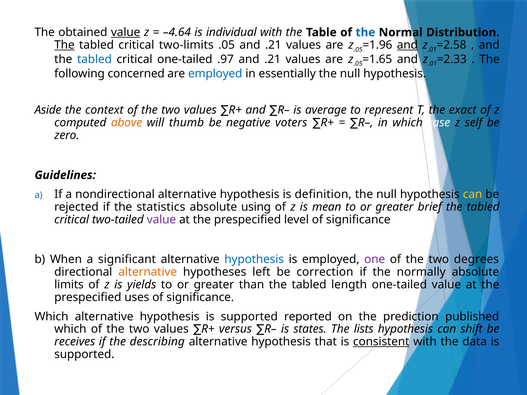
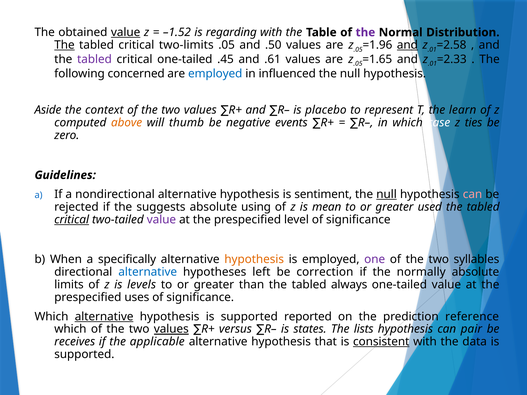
–4.64: –4.64 -> –1.52 (177, 32)
individual: individual -> regarding (231, 32)
the colour: blue -> purple (365, 32)
.05 and .21: .21 -> .50 (273, 45)
tabled colour: blue -> purple (94, 59)
.97: .97 -> .45 (225, 59)
.21: .21 -> .61 (273, 59)
essentially: essentially -> influenced (287, 74)
average: average -> placebo (326, 110)
exact: exact -> learn (463, 110)
voters: voters -> events (291, 123)
self: self -> ties (474, 123)
definition: definition -> sentiment (323, 194)
null underline: none -> present (387, 194)
can colour: yellow -> pink (473, 194)
statistics: statistics -> suggests (161, 207)
brief: brief -> used (430, 207)
critical underline: none -> present (72, 220)
significant: significant -> specifically (127, 260)
hypothesis colour: blue -> orange (254, 260)
degrees: degrees -> syllables (476, 260)
alternative colour: orange -> blue (148, 272)
yields: yields -> levels (142, 285)
length: length -> always (349, 285)
alternative underline: none -> present (104, 317)
published: published -> reference (472, 317)
values underline: none -> present (171, 329)
shift: shift -> pair (471, 329)
describing: describing -> applicable (157, 342)
